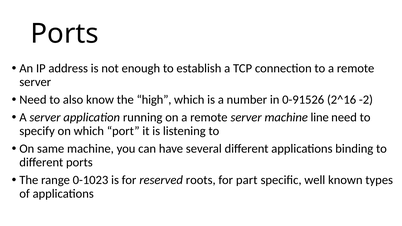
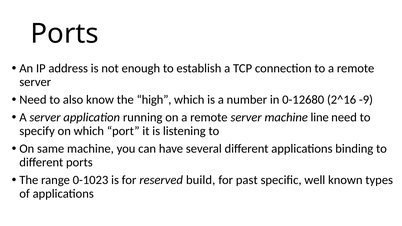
0-91526: 0-91526 -> 0-12680 (303, 100)
-2: -2 -> -9 (366, 100)
roots: roots -> build (201, 180)
part: part -> past (247, 180)
